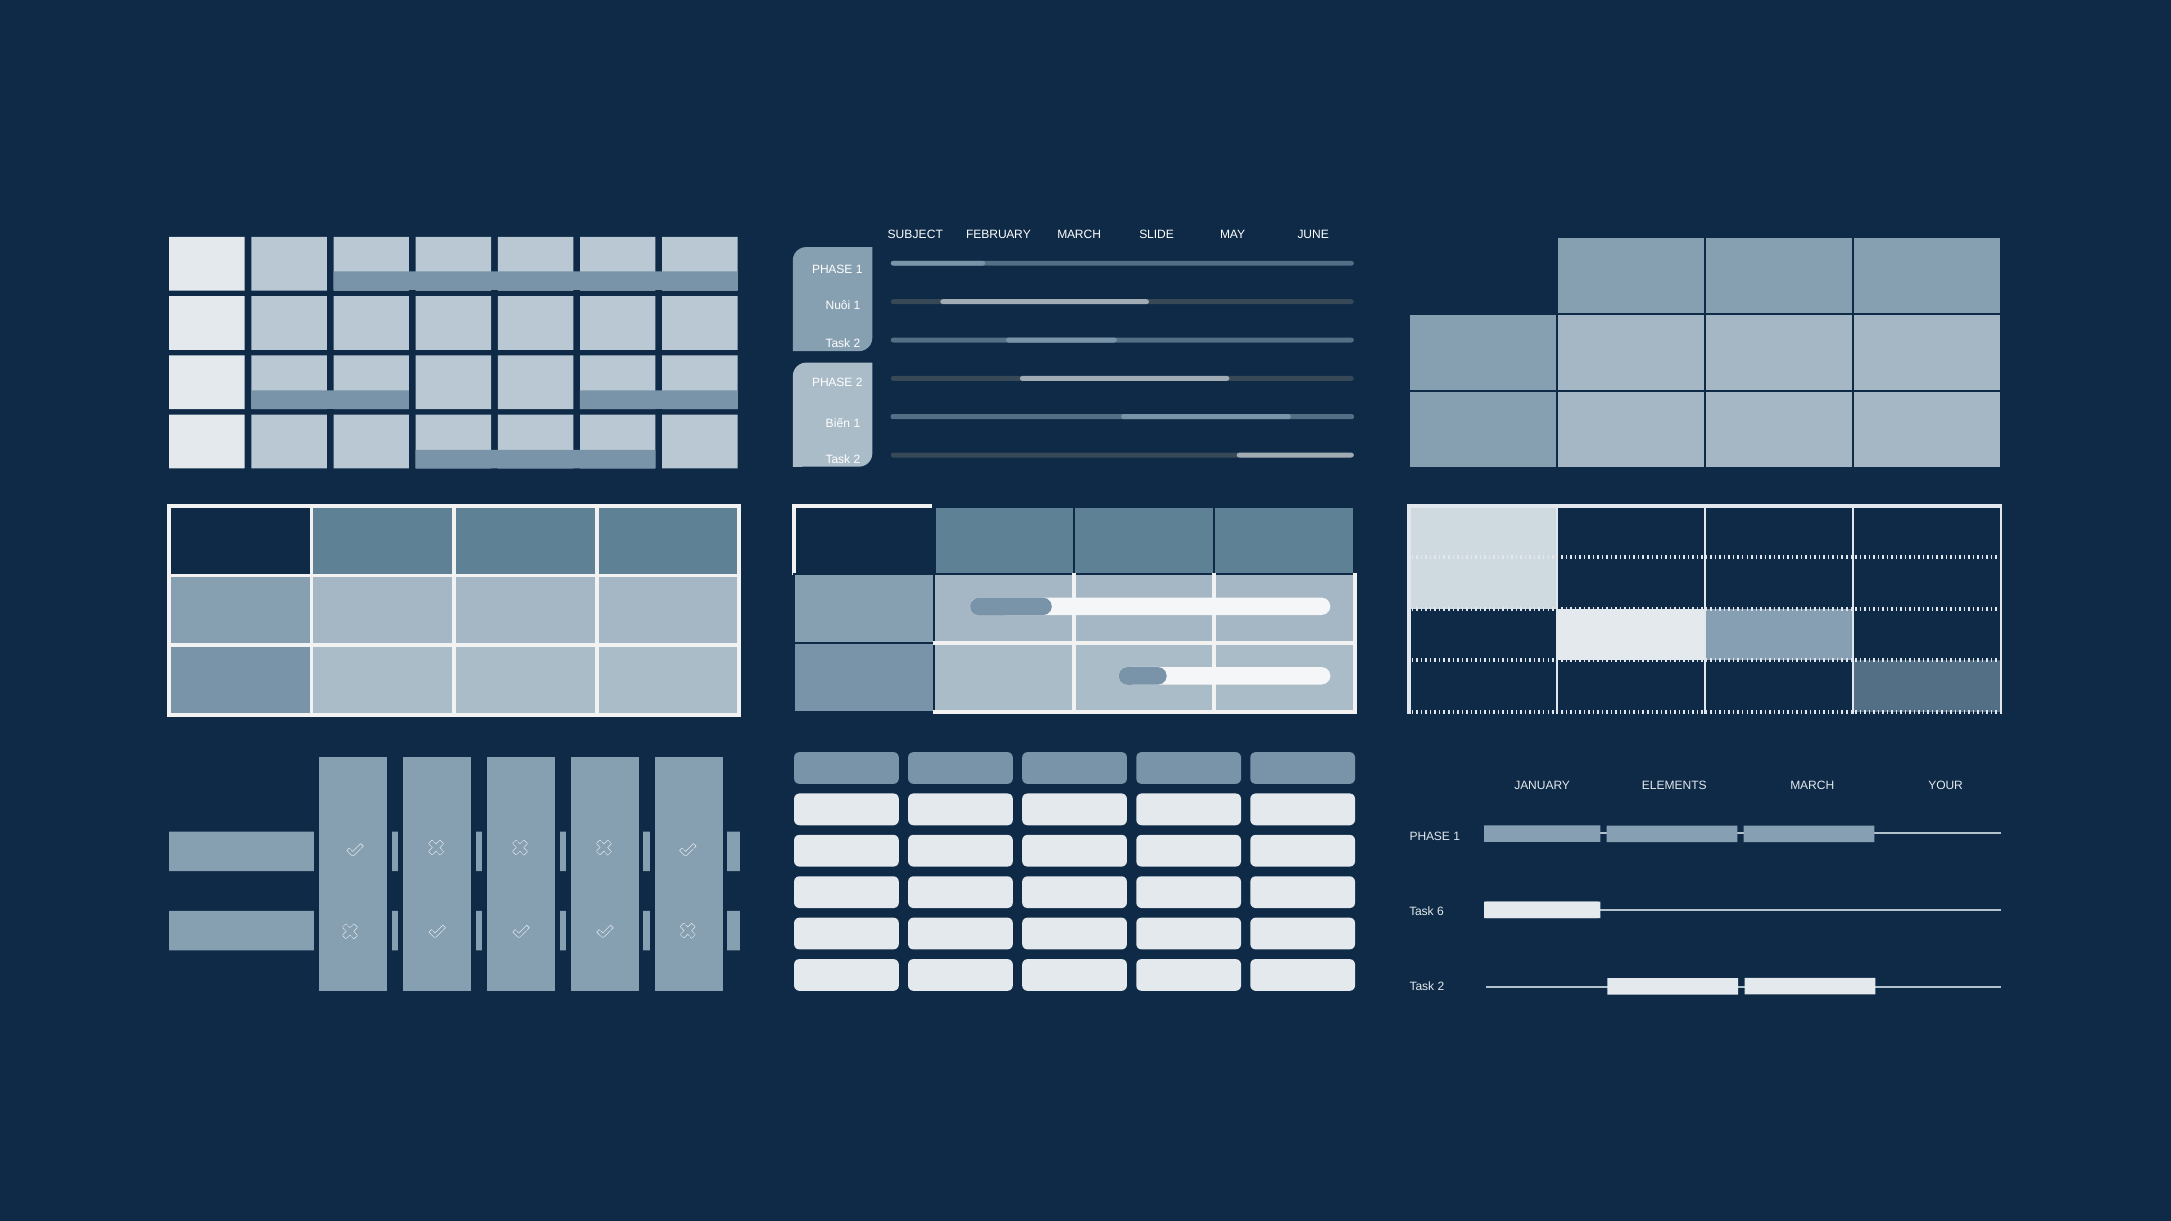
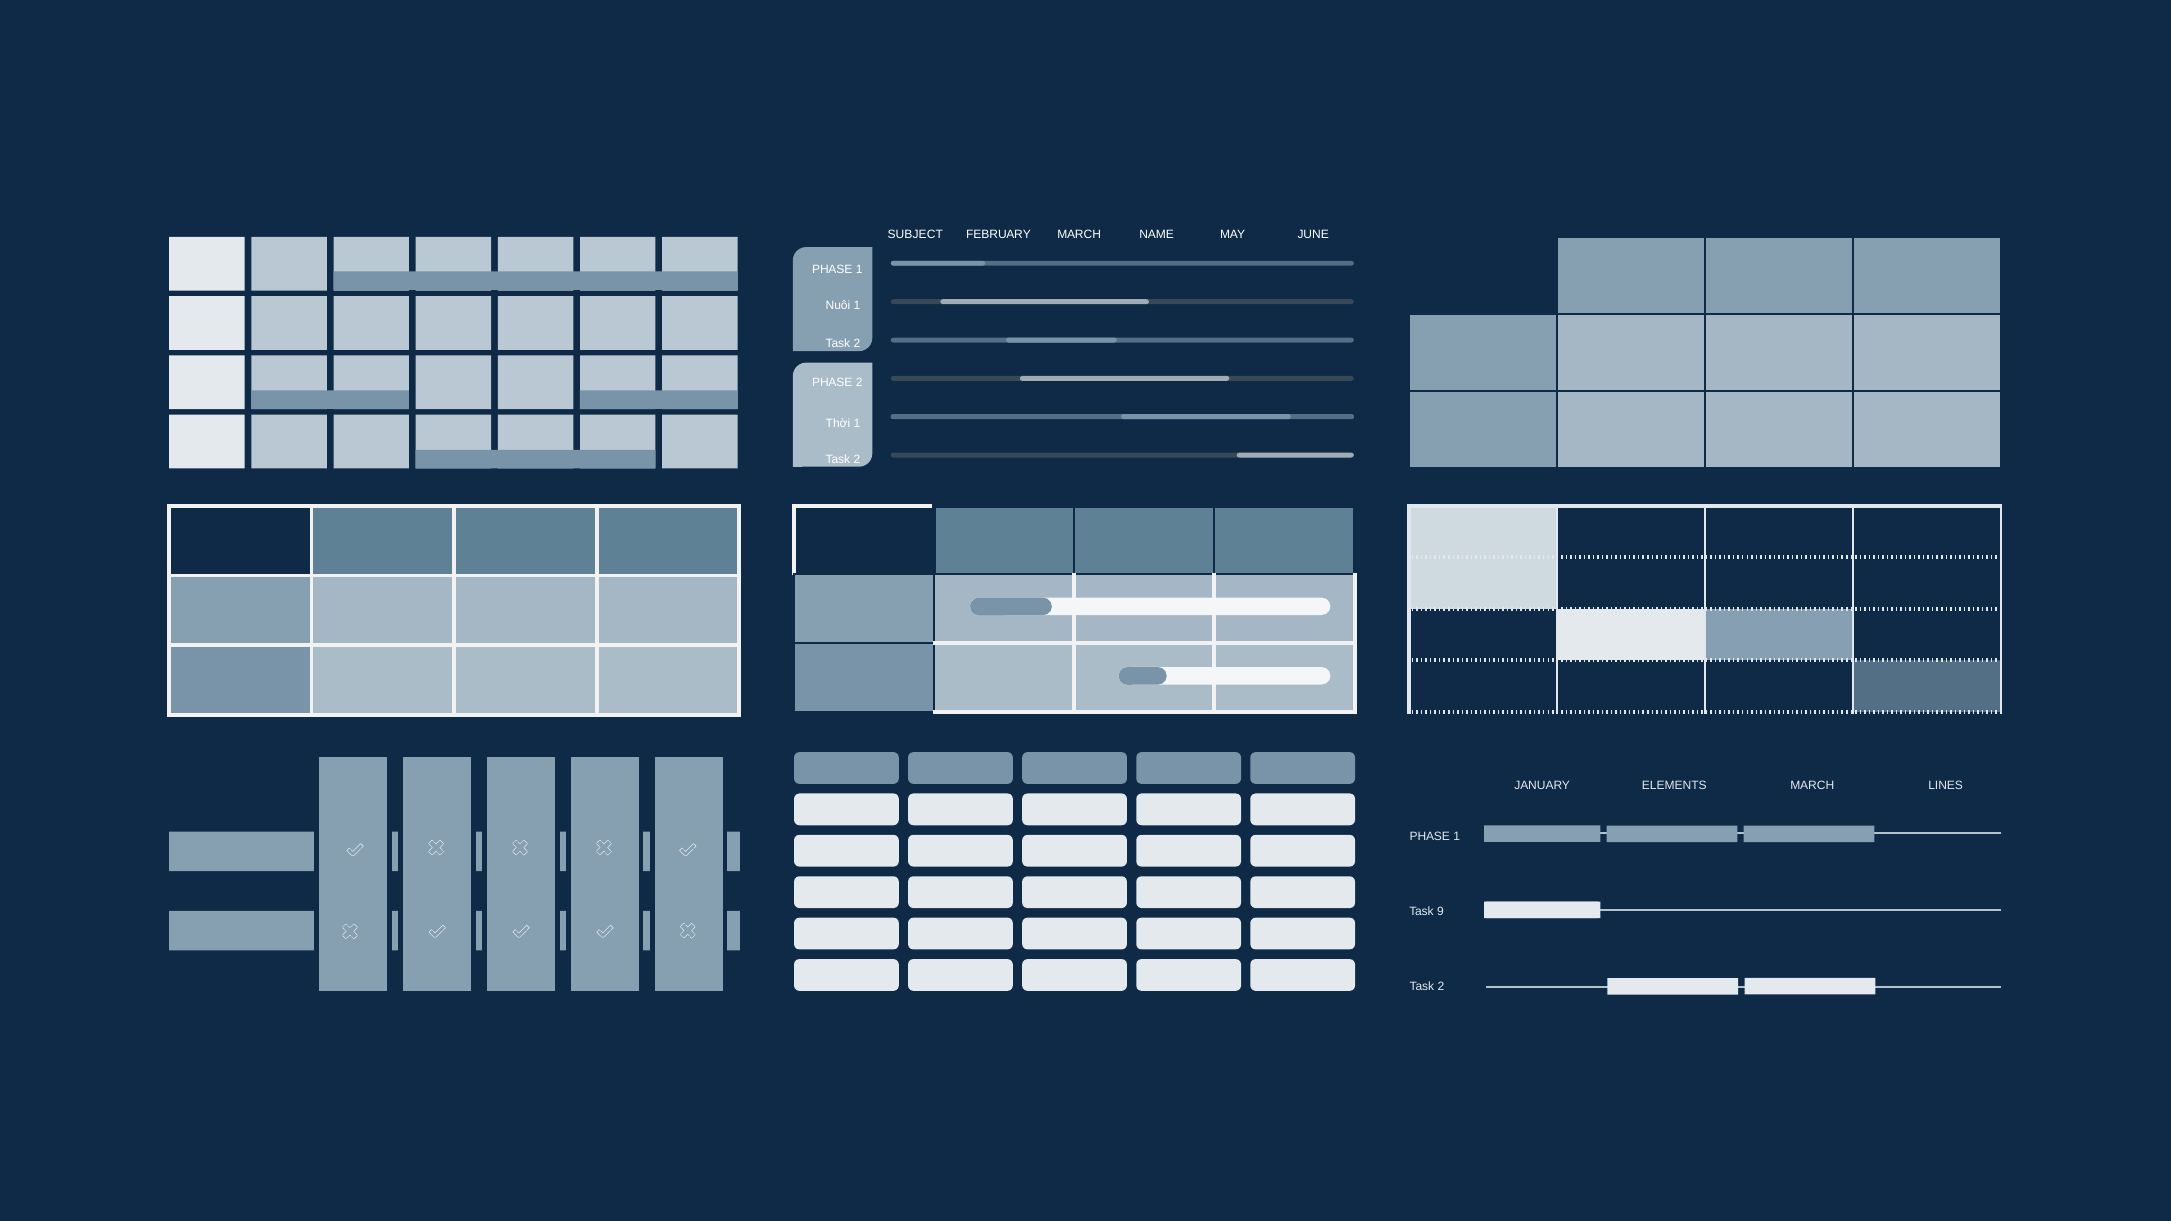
SLIDE: SLIDE -> NAME (1157, 234)
Biến: Biến -> Thời (838, 424)
YOUR: YOUR -> LINES (1946, 786)
6: 6 -> 9 (1440, 912)
